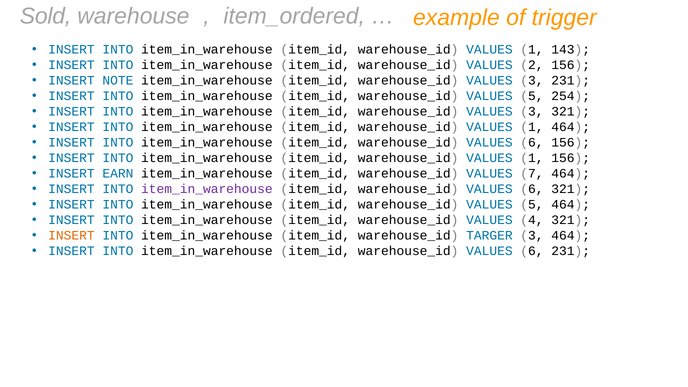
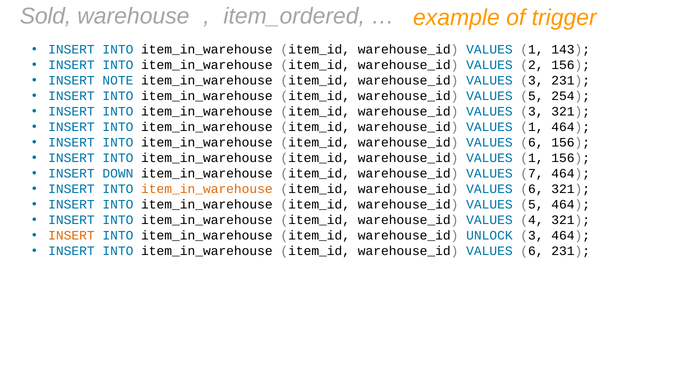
EARN: EARN -> DOWN (118, 174)
item_in_warehouse colour: purple -> orange (207, 189)
TARGER: TARGER -> UNLOCK (489, 235)
